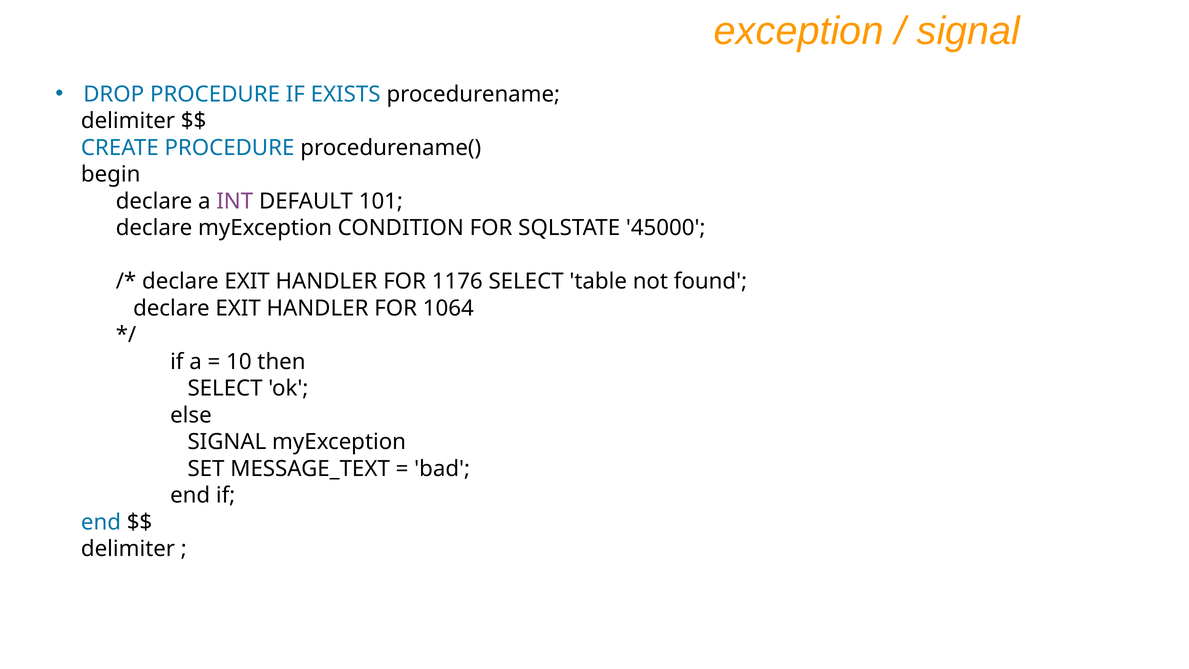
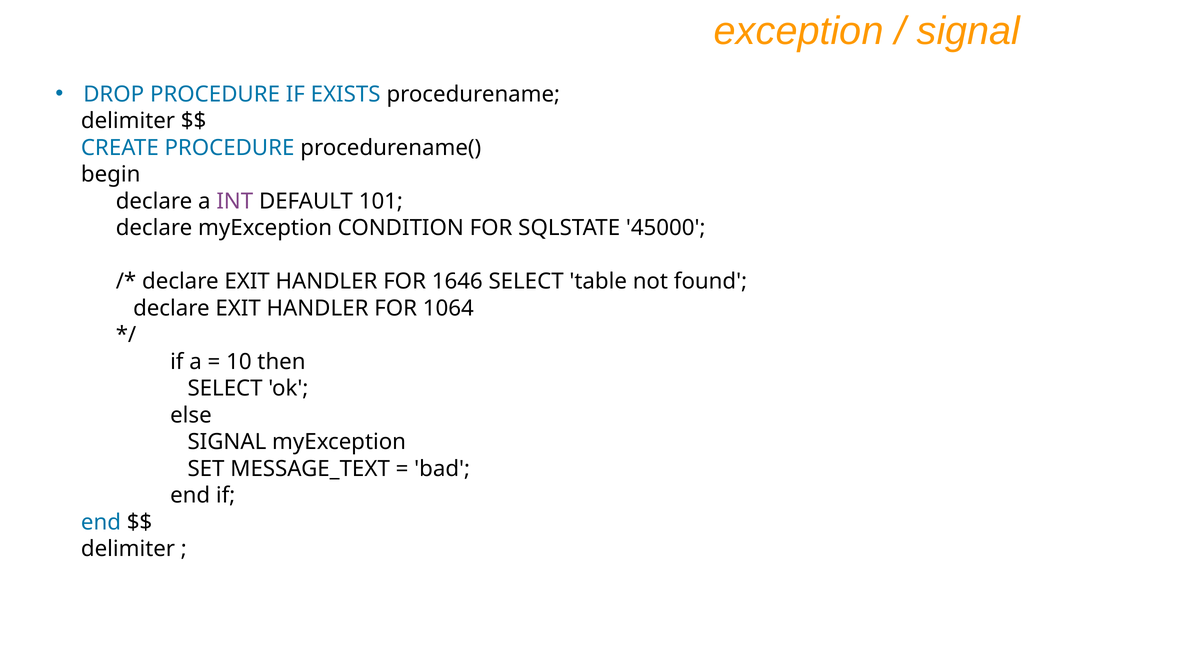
1176: 1176 -> 1646 (457, 281)
